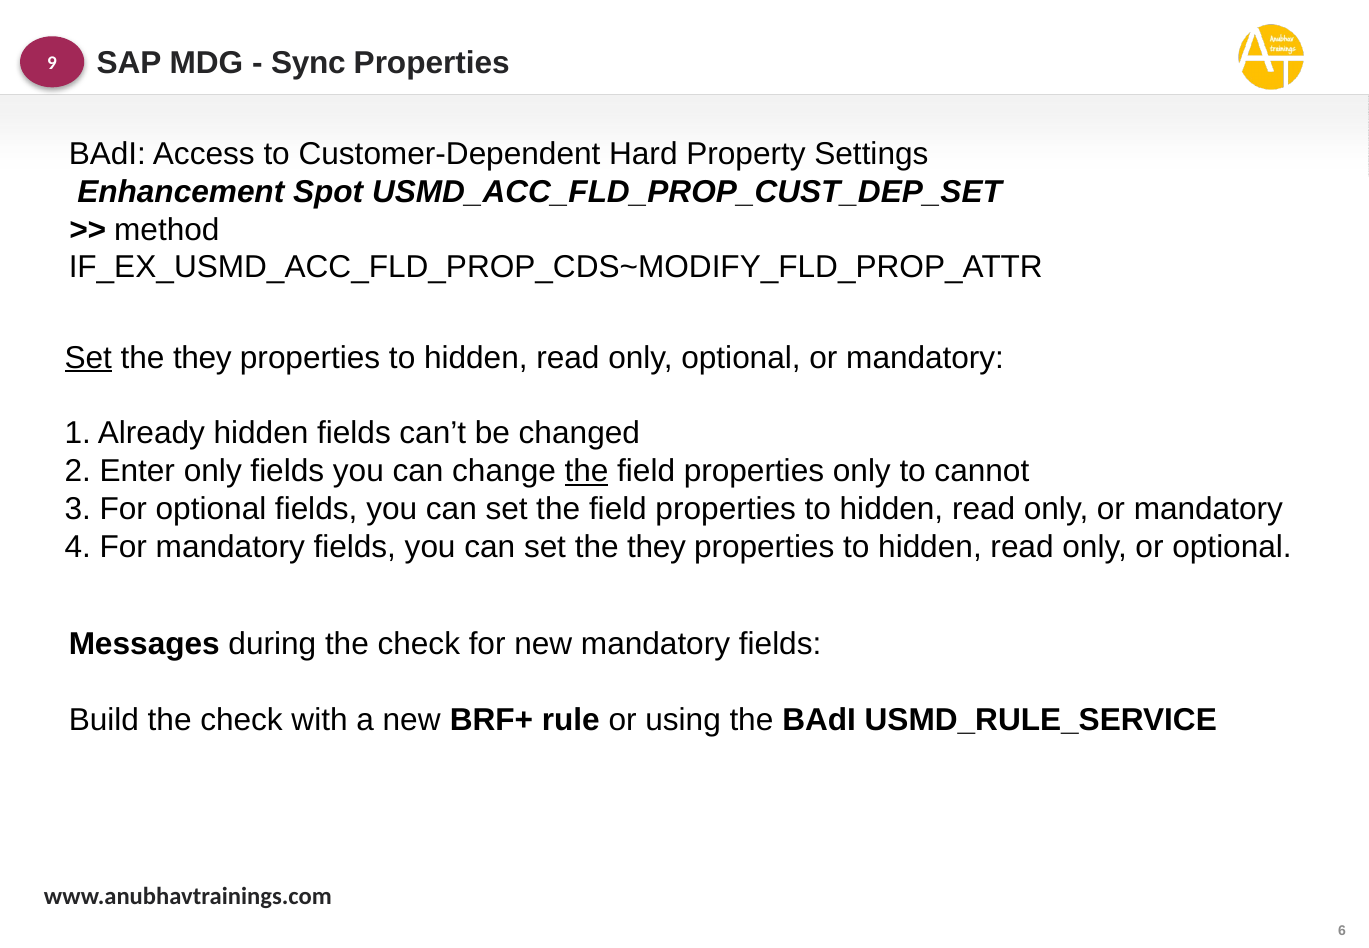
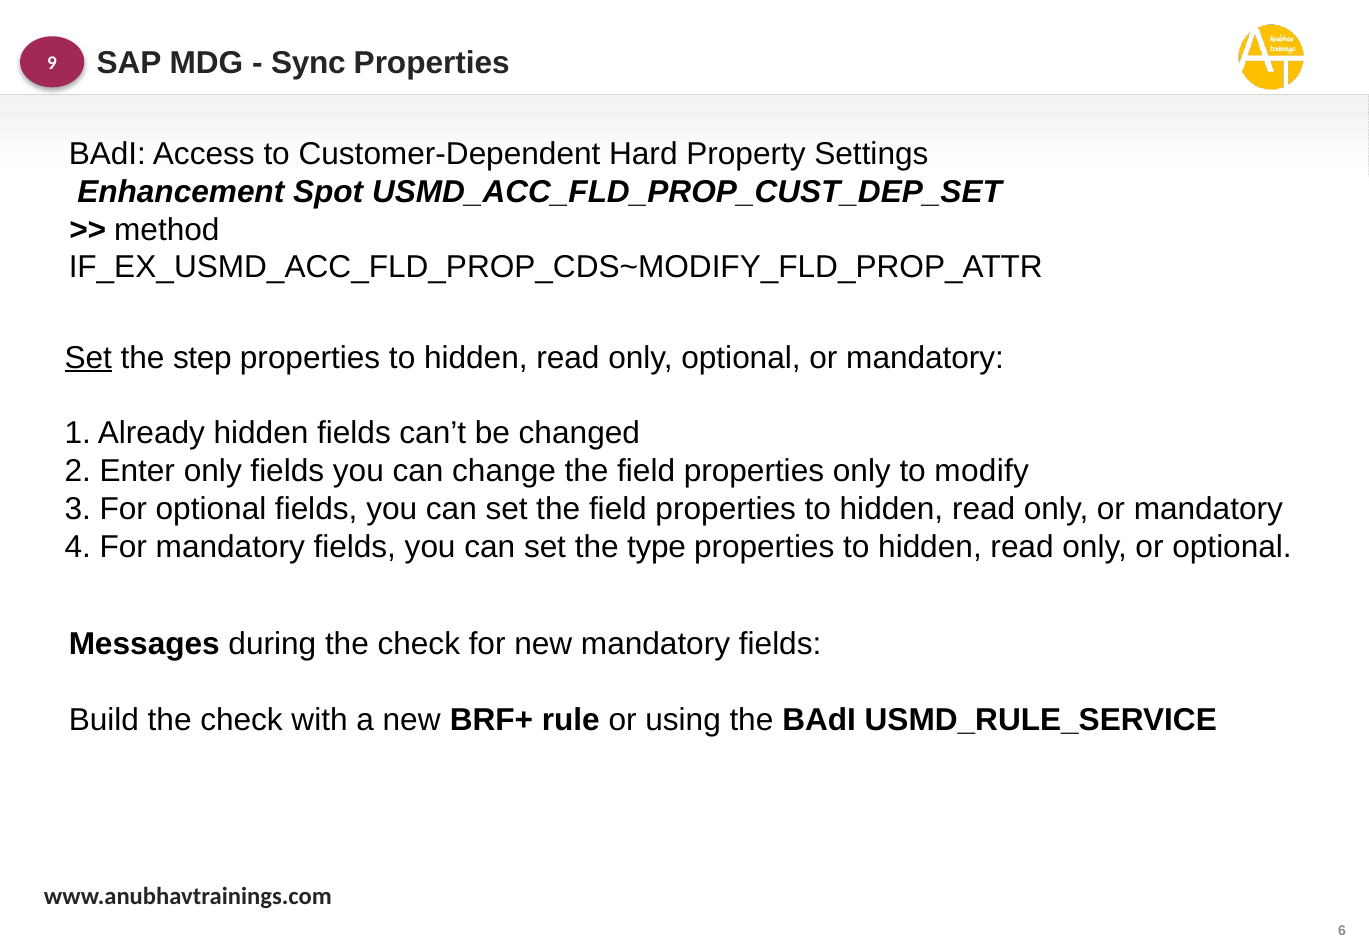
they: they -> step (202, 358)
the underline: present -> none (586, 471)
cannot: cannot -> modify (982, 471)
can set the they: they -> type (657, 547)
